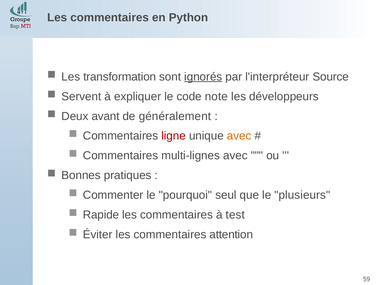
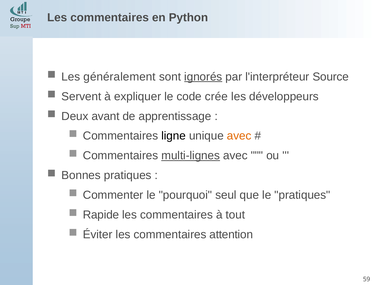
transformation: transformation -> généralement (120, 77)
note: note -> crée (216, 96)
généralement: généralement -> apprentissage (175, 116)
ligne colour: red -> black (174, 136)
multi-lignes underline: none -> present (191, 156)
le plusieurs: plusieurs -> pratiques (302, 195)
test: test -> tout (235, 215)
